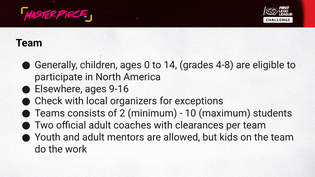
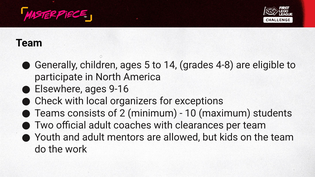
0: 0 -> 5 (147, 65)
